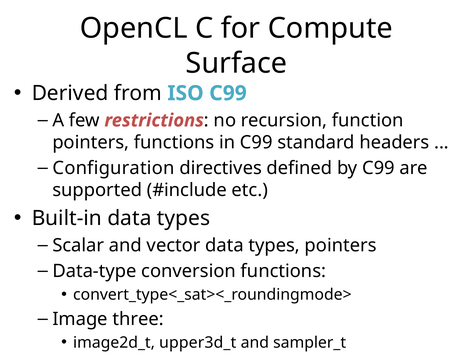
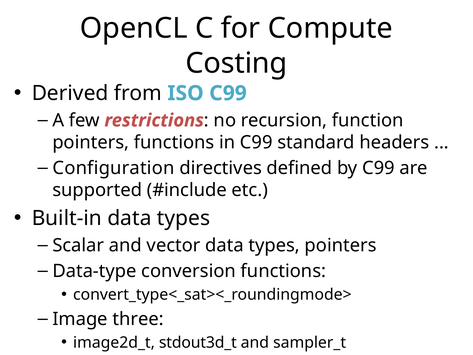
Surface: Surface -> Costing (236, 63)
upper3d_t: upper3d_t -> stdout3d_t (198, 342)
